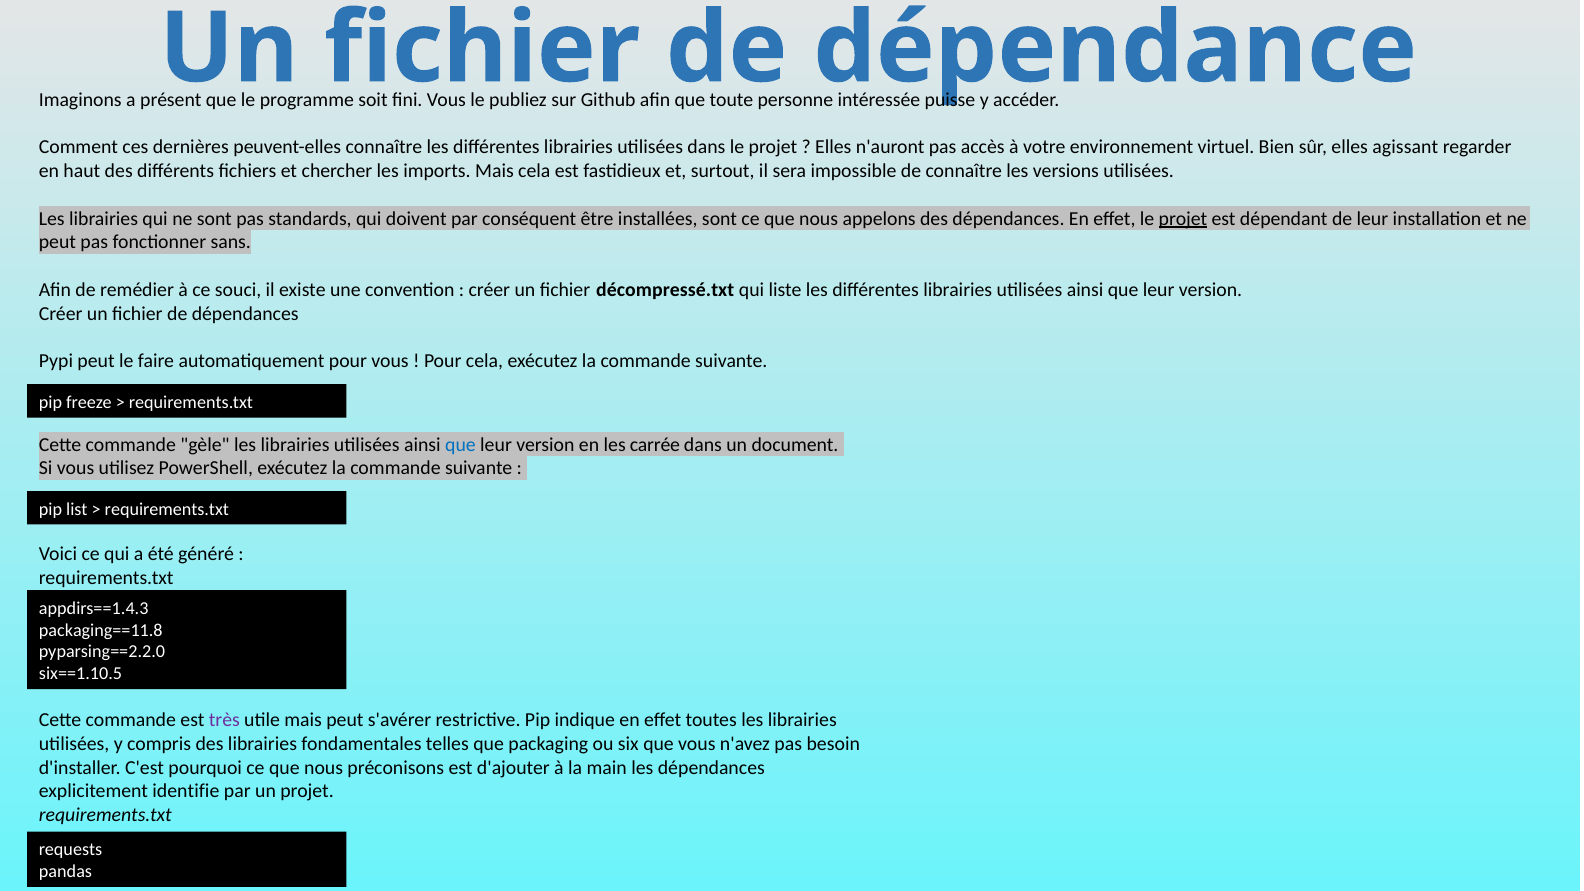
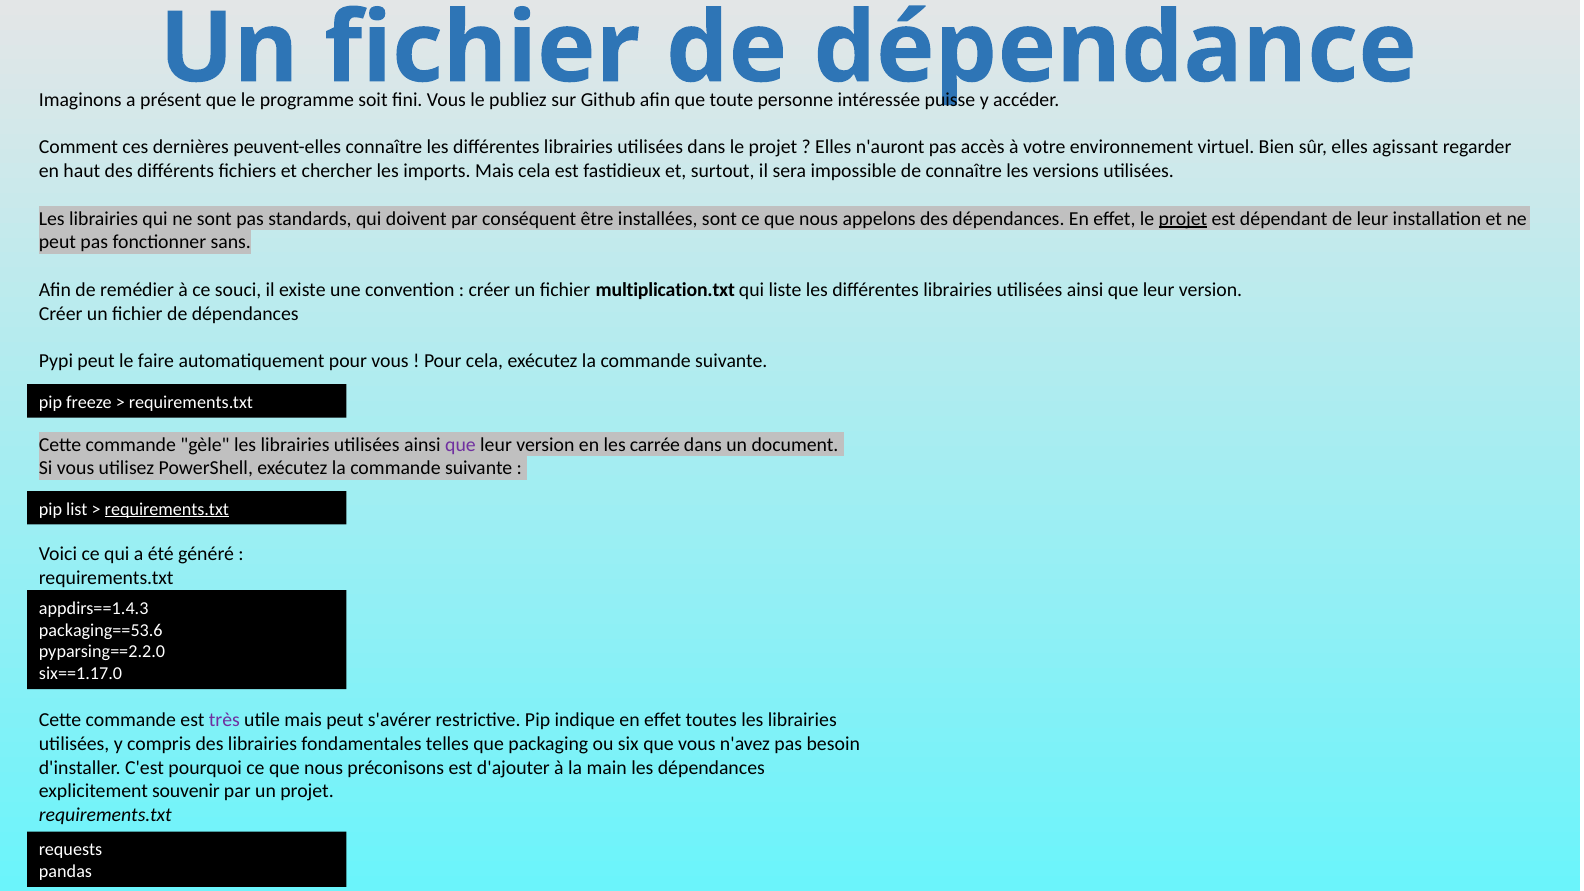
décompressé.txt: décompressé.txt -> multiplication.txt (665, 290)
que colour: blue -> purple (461, 445)
requirements.txt underline: none -> present (167, 509)
packaging==11.8: packaging==11.8 -> packaging==53.6 (101, 630)
six==1.10.5: six==1.10.5 -> six==1.17.0 (80, 674)
identifie: identifie -> souvenir (186, 791)
